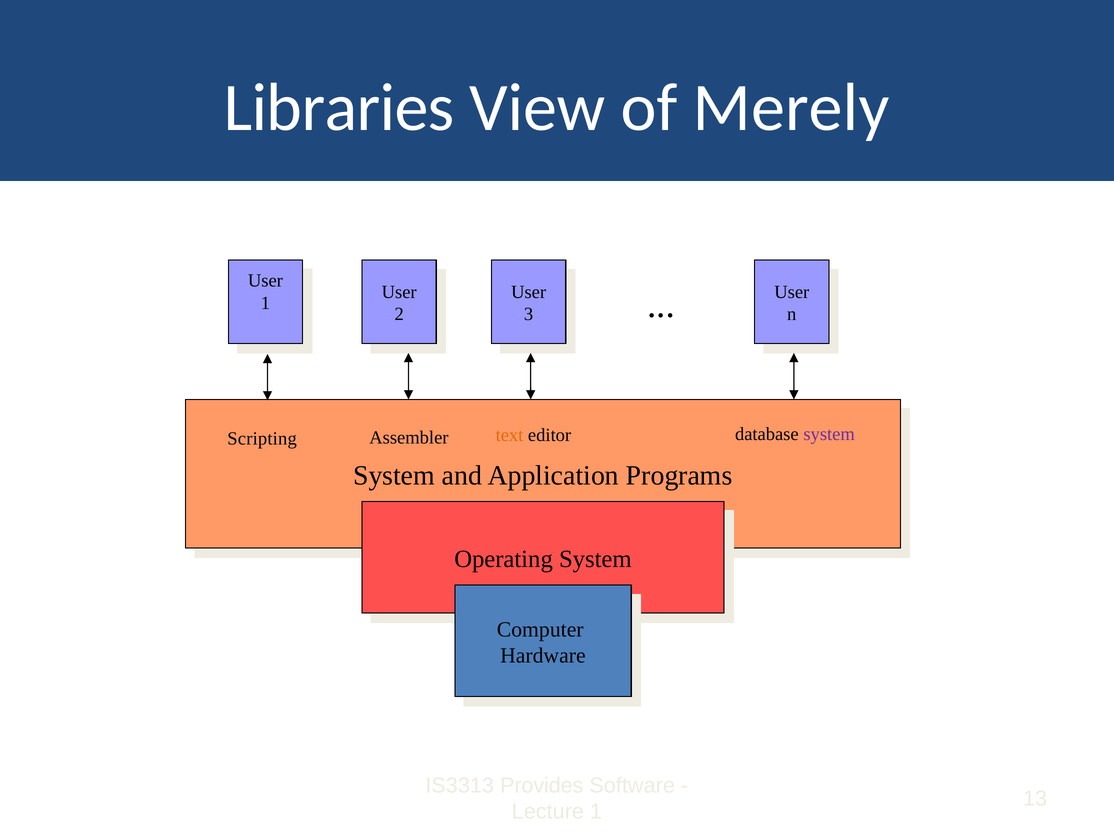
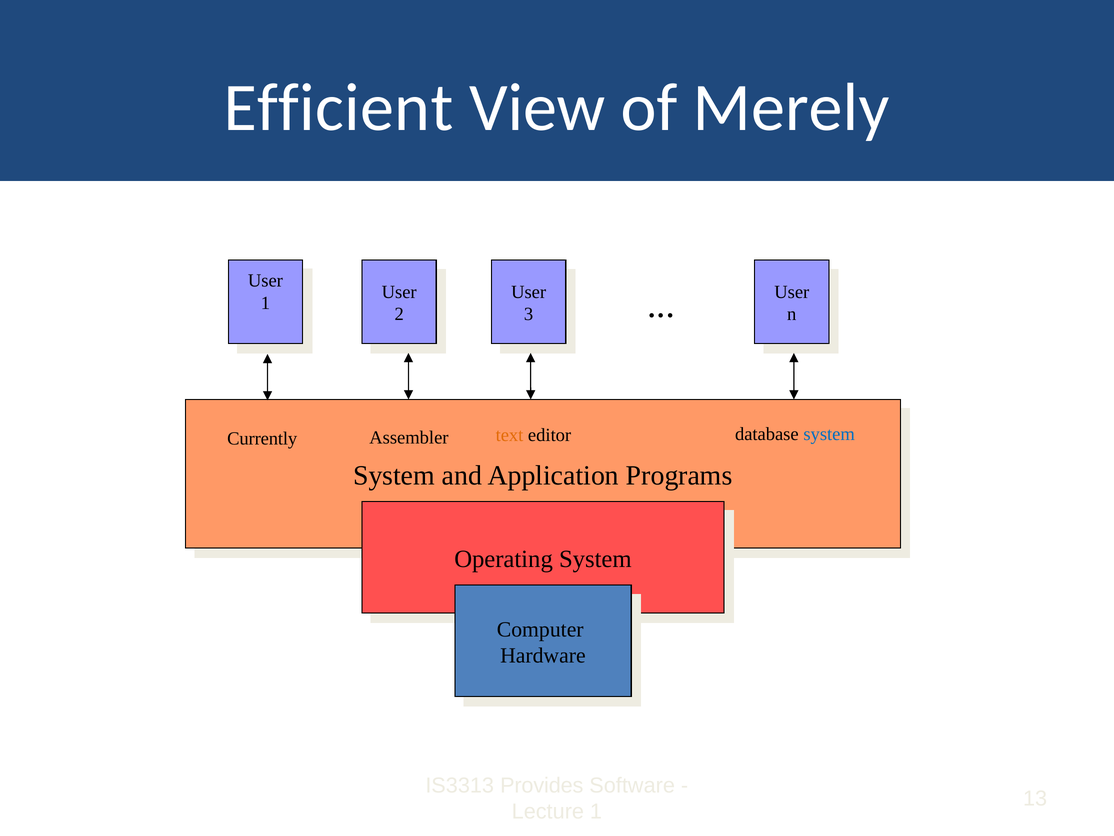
Libraries: Libraries -> Efficient (338, 108)
Scripting: Scripting -> Currently (262, 438)
system colour: purple -> blue (829, 434)
